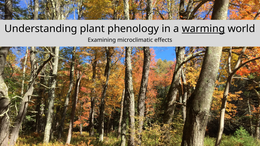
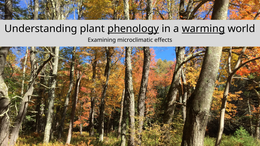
phenology underline: none -> present (133, 29)
